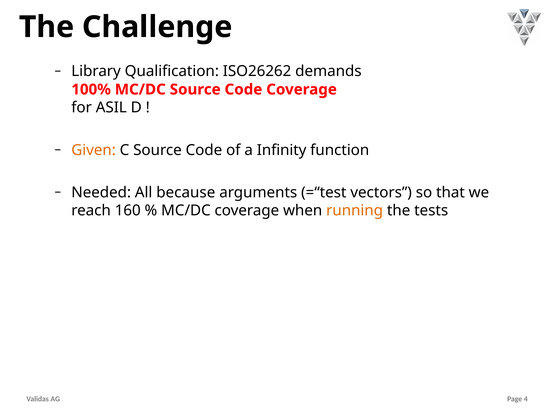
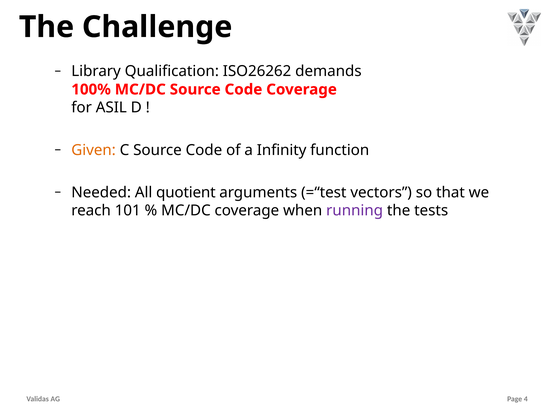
because: because -> quotient (186, 193)
160: 160 -> 101 (128, 211)
running colour: orange -> purple (355, 211)
